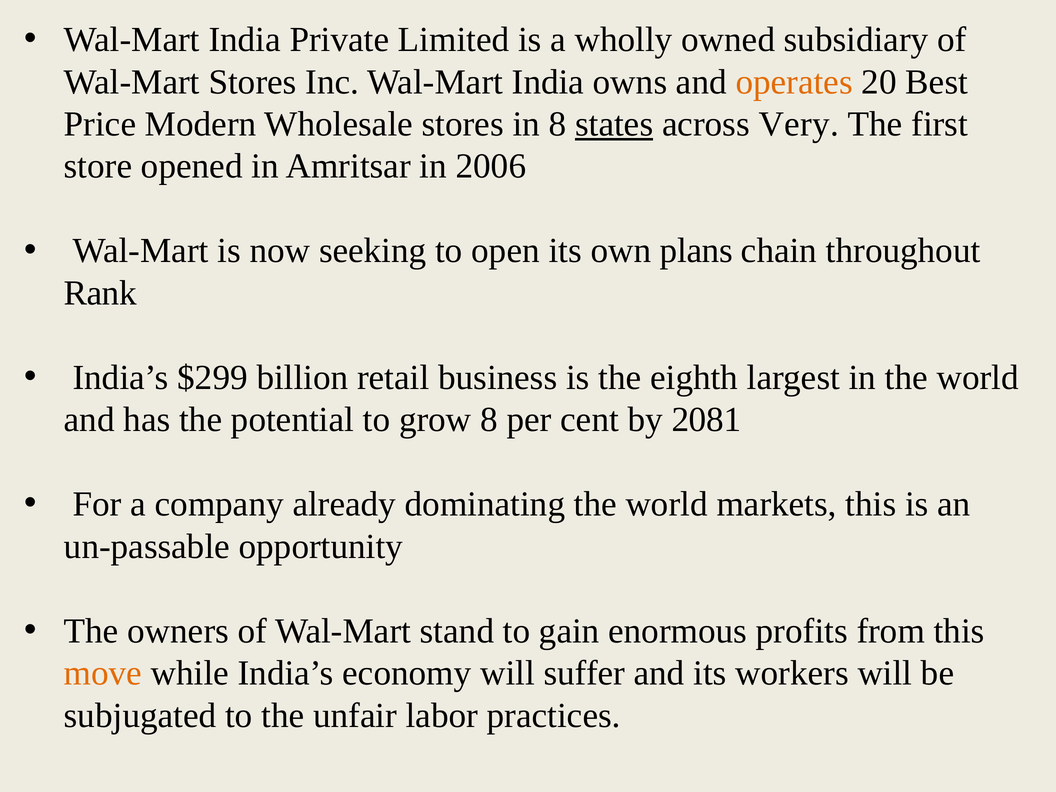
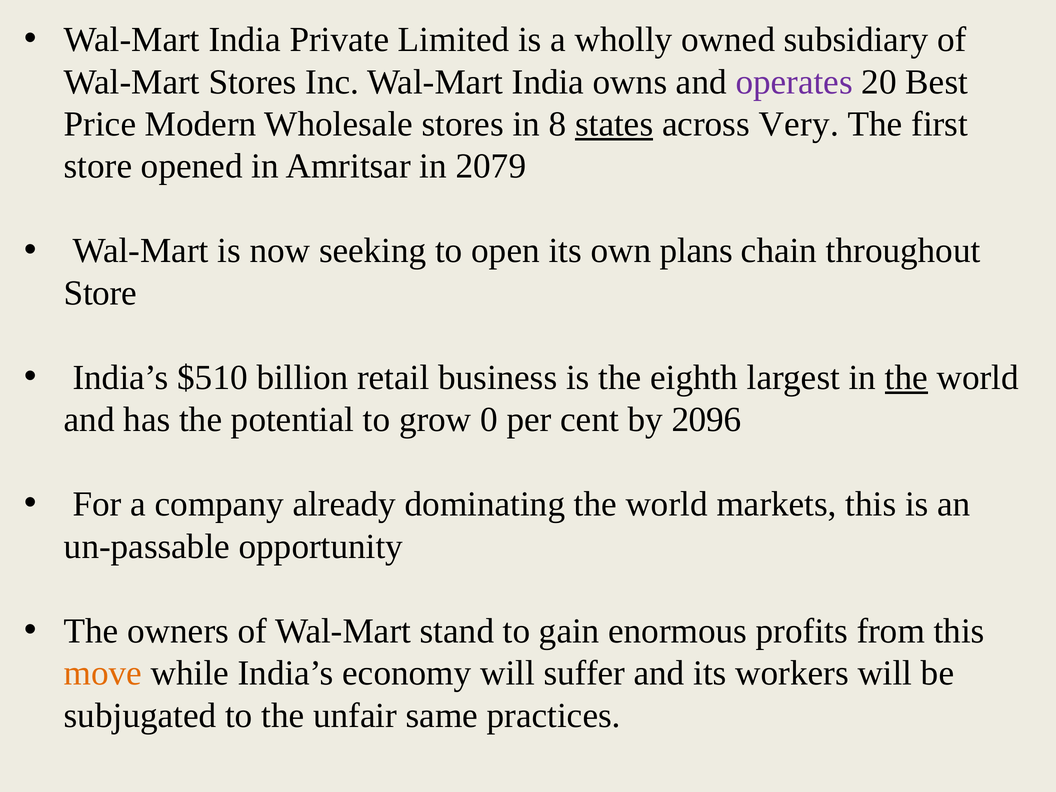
operates colour: orange -> purple (794, 82)
2006: 2006 -> 2079 (491, 166)
Rank: Rank -> Store (100, 293)
$299: $299 -> $510 (213, 378)
the underline: none -> present (906, 378)
grow 8: 8 -> 0 (489, 420)
2081: 2081 -> 2096 (706, 420)
labor: labor -> same (442, 715)
